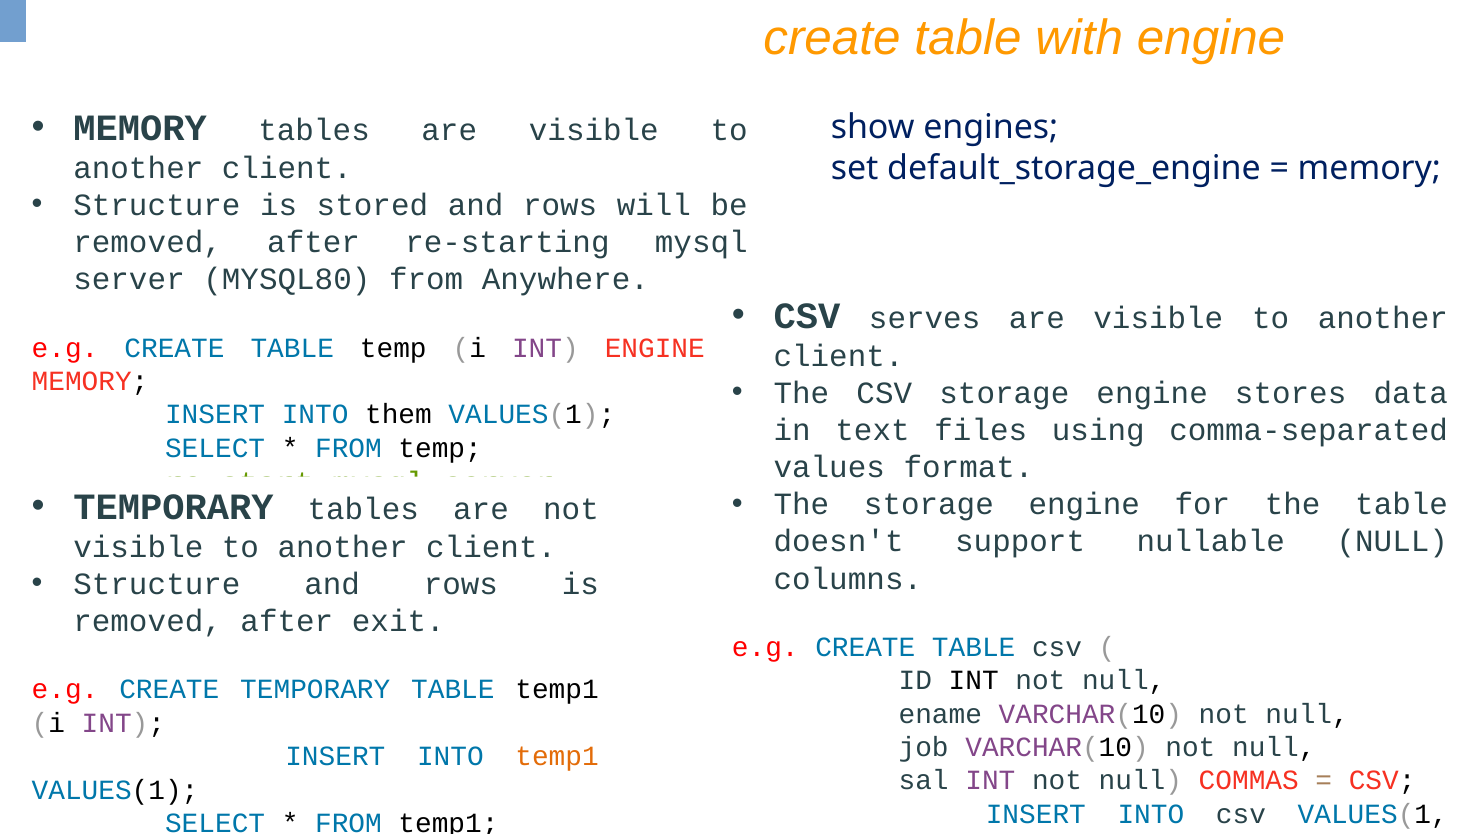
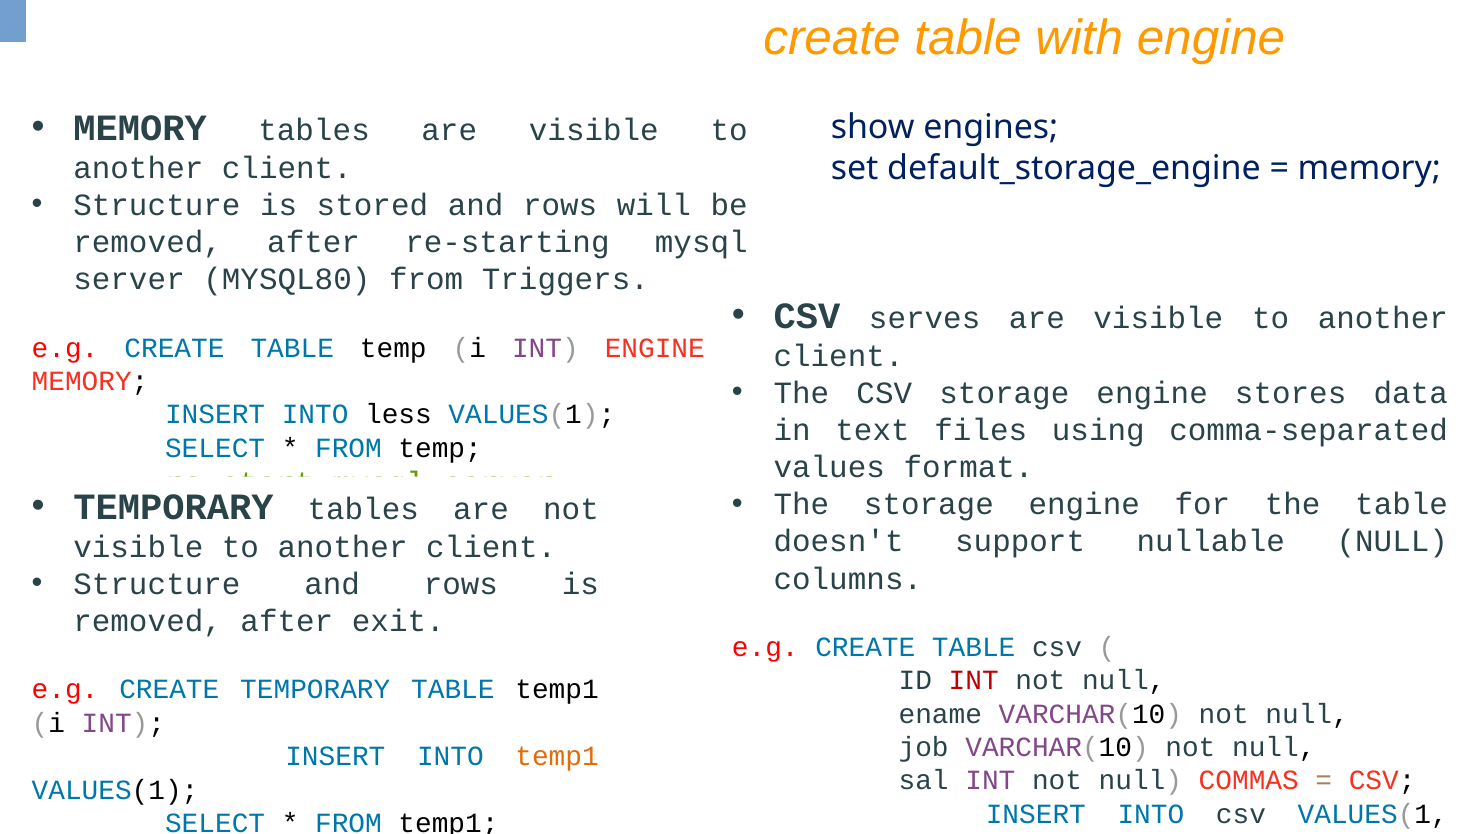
Anywhere: Anywhere -> Triggers (565, 279)
them: them -> less (398, 415)
INT colour: black -> red (974, 680)
